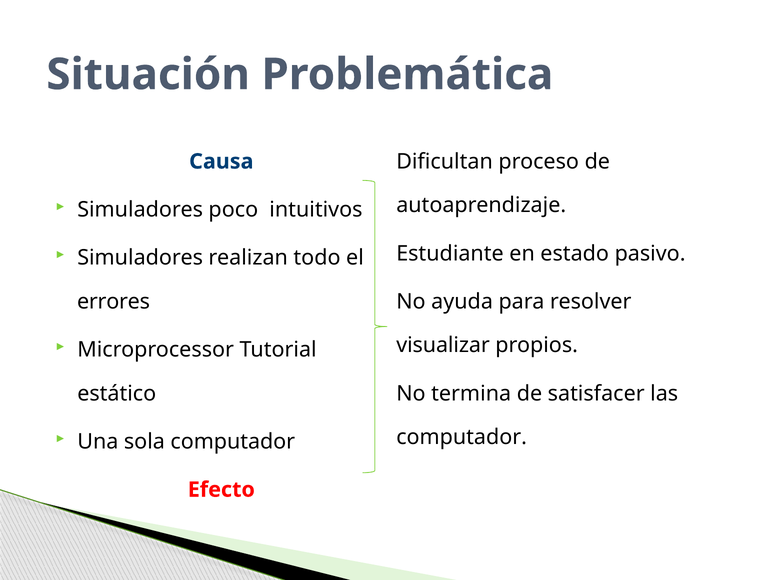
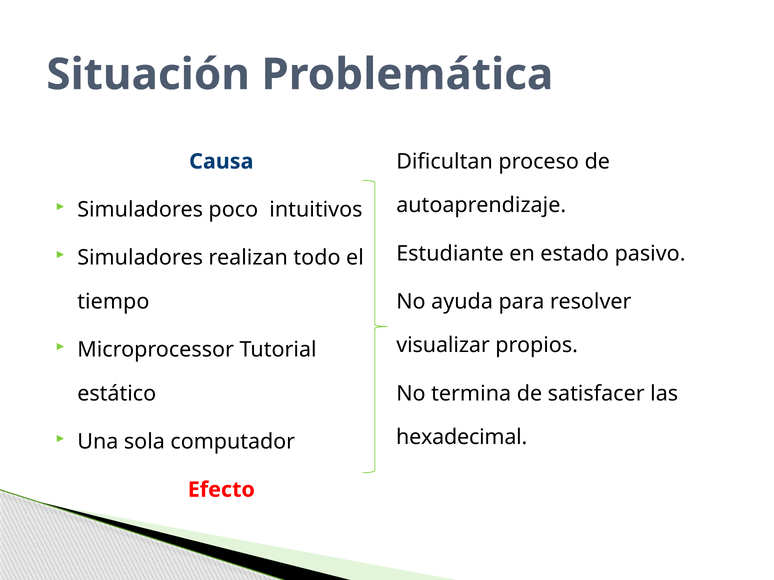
errores: errores -> tiempo (113, 302)
computador: computador -> hexadecimal (462, 438)
